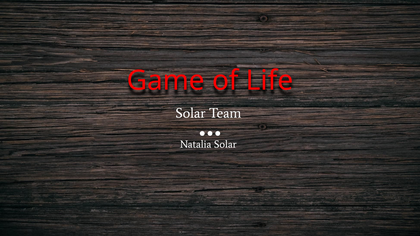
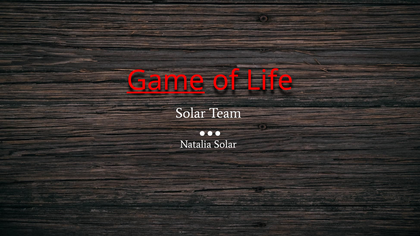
Game underline: none -> present (166, 81)
